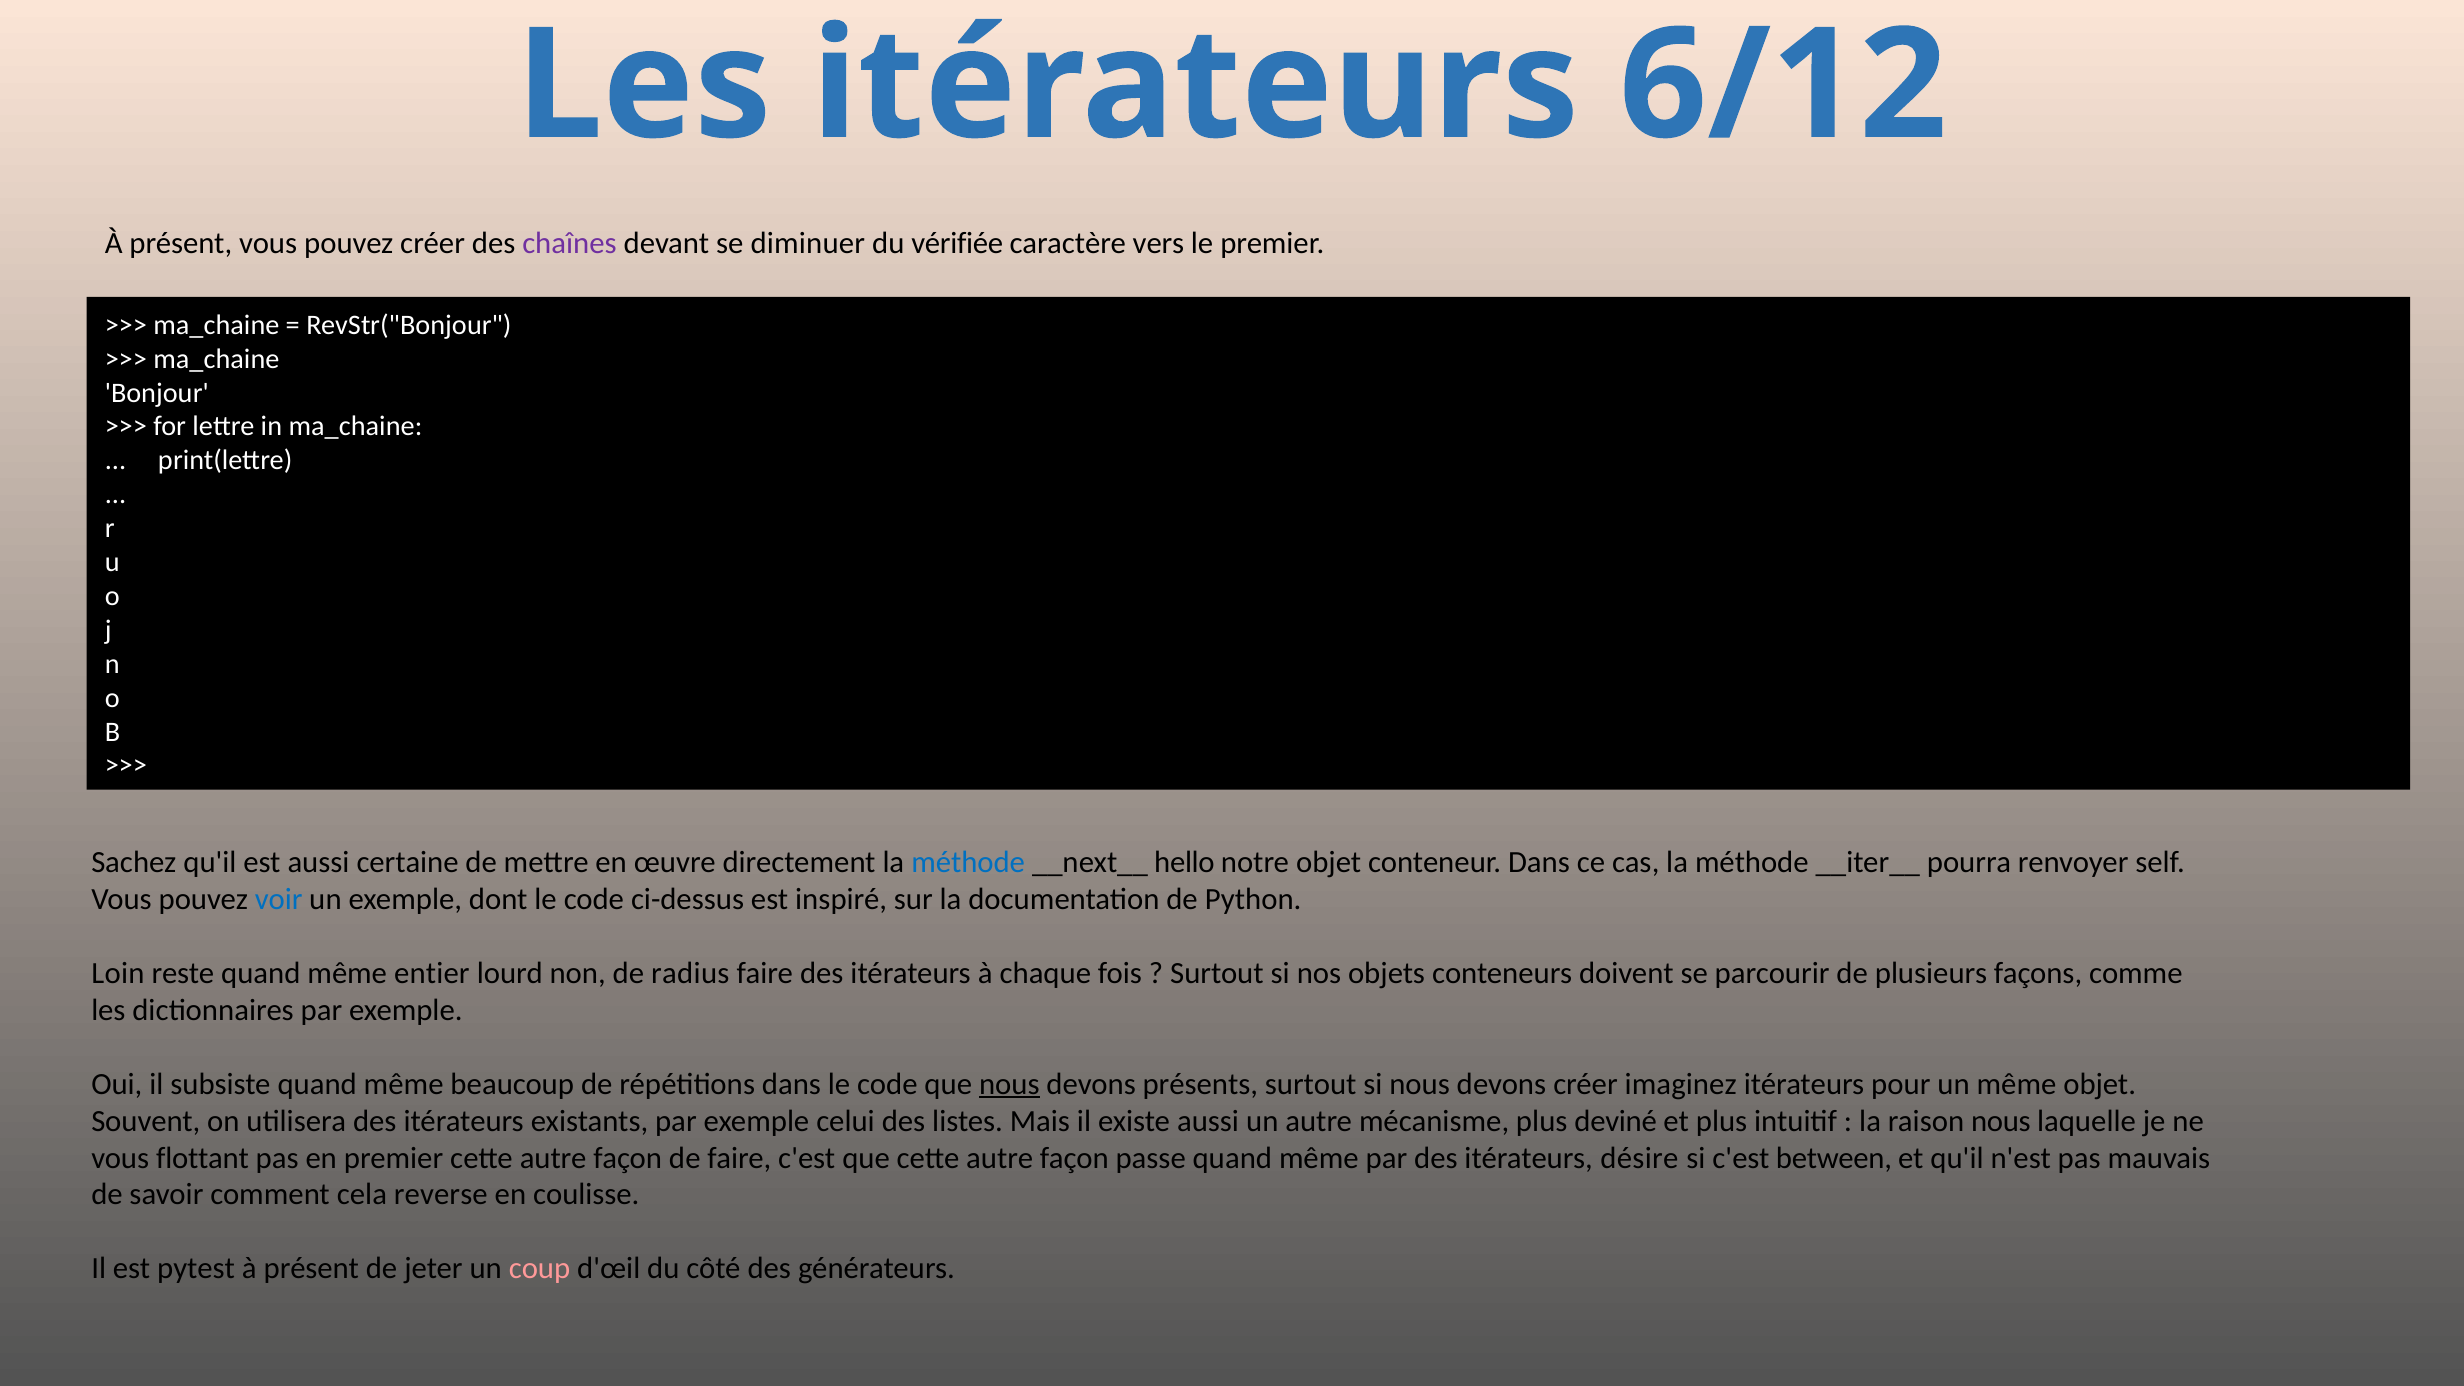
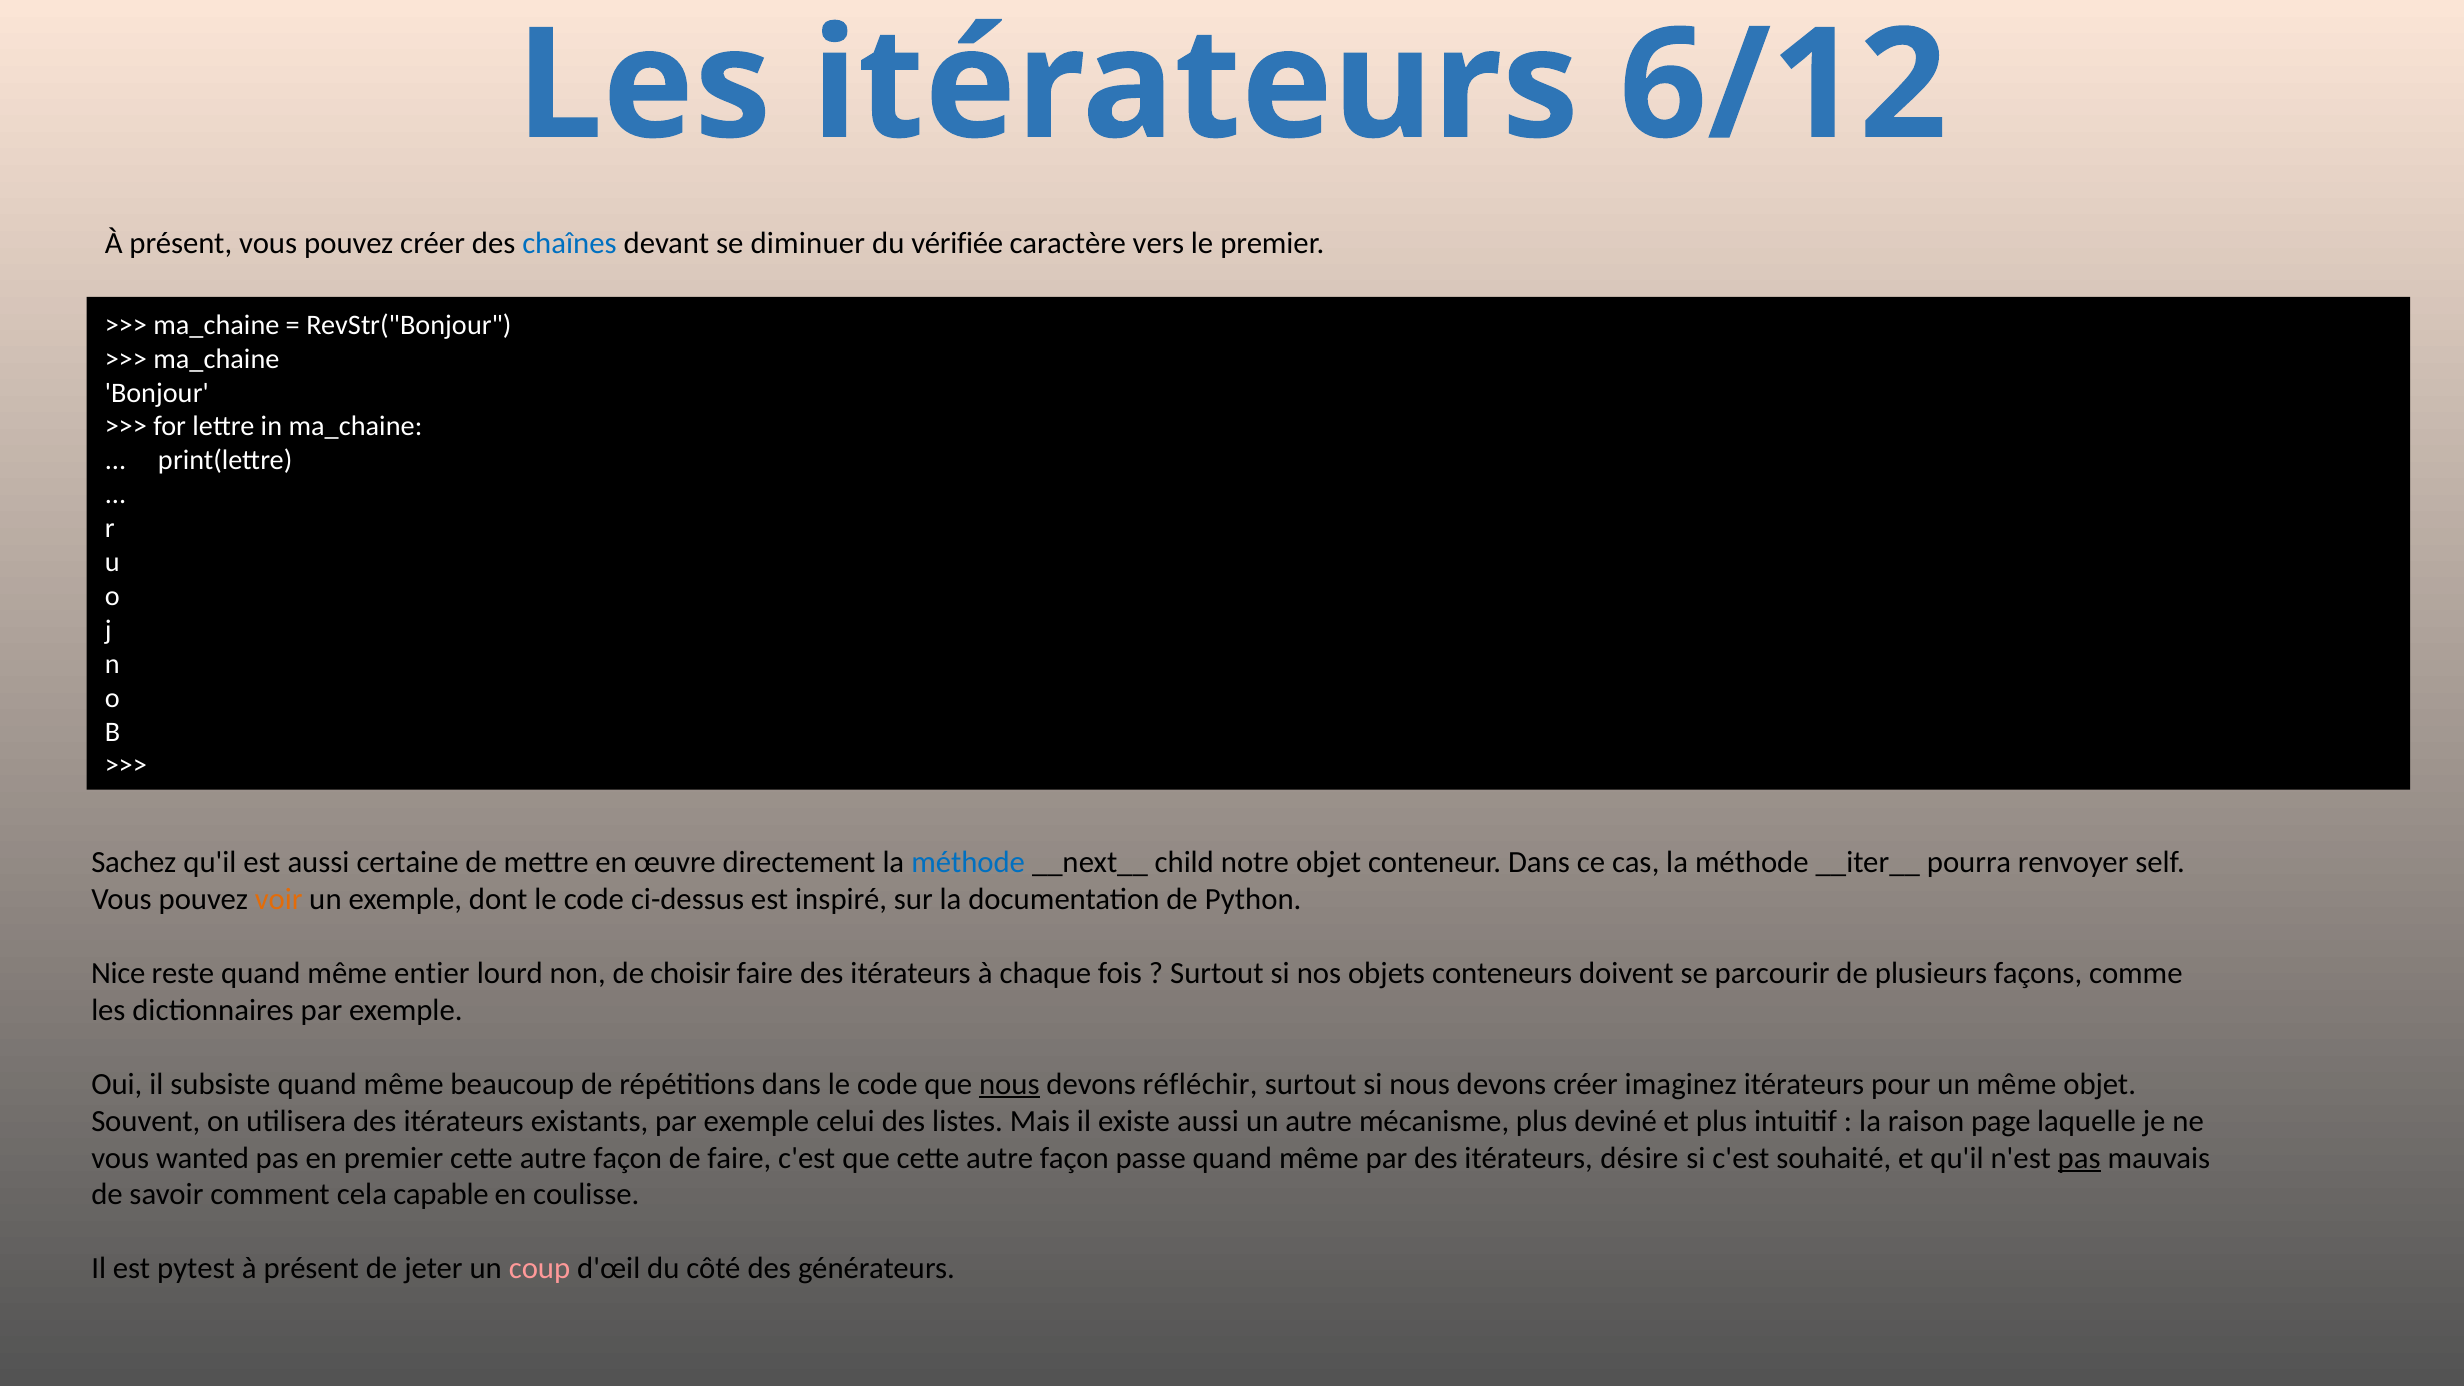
chaînes colour: purple -> blue (569, 243)
hello: hello -> child (1184, 862)
voir colour: blue -> orange (279, 899)
Loin: Loin -> Nice (118, 973)
radius: radius -> choisir (691, 973)
présents: présents -> réfléchir (1200, 1084)
raison nous: nous -> page (2001, 1121)
flottant: flottant -> wanted (203, 1158)
between: between -> souhaité (1834, 1158)
pas underline: none -> present (2079, 1158)
reverse: reverse -> capable (441, 1195)
